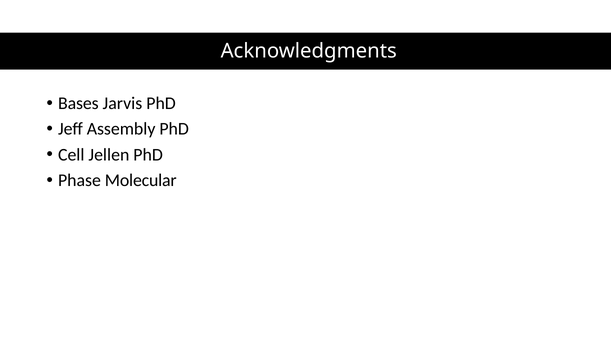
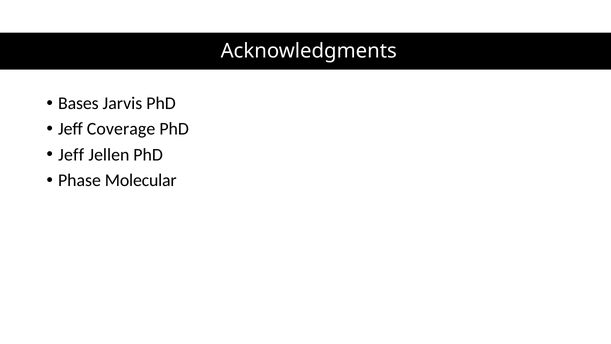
Assembly: Assembly -> Coverage (121, 129)
Cell: Cell -> Jeff (71, 155)
